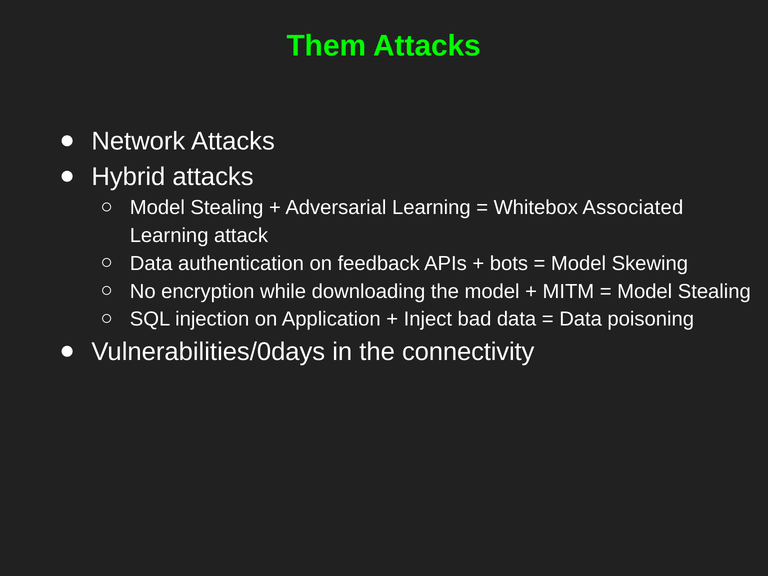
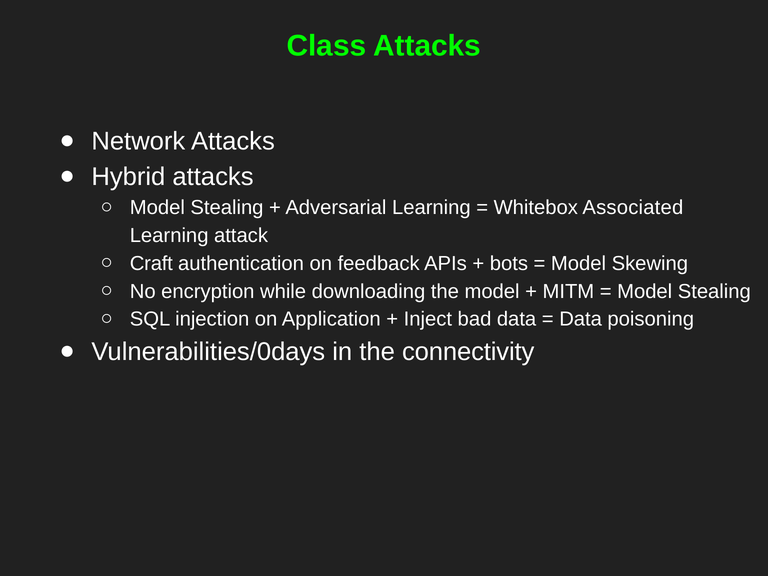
Them: Them -> Class (326, 46)
Data: Data -> Craft (151, 263)
